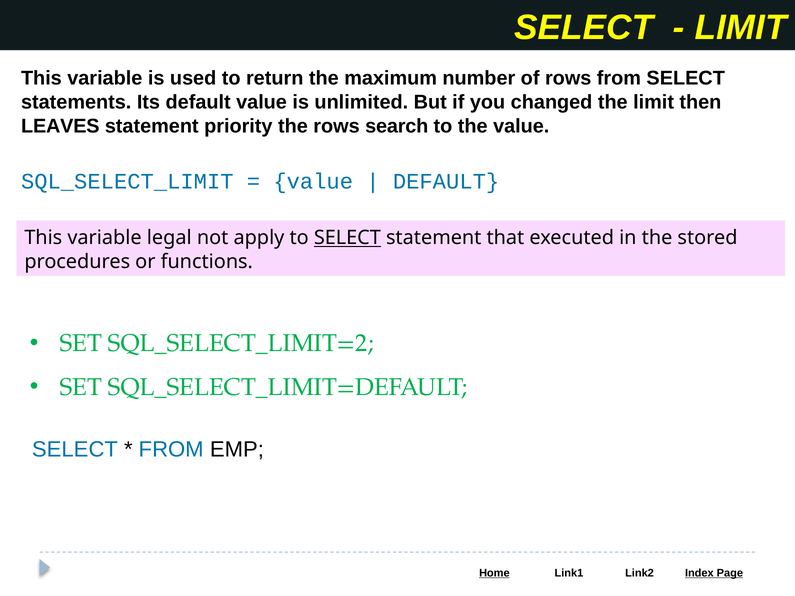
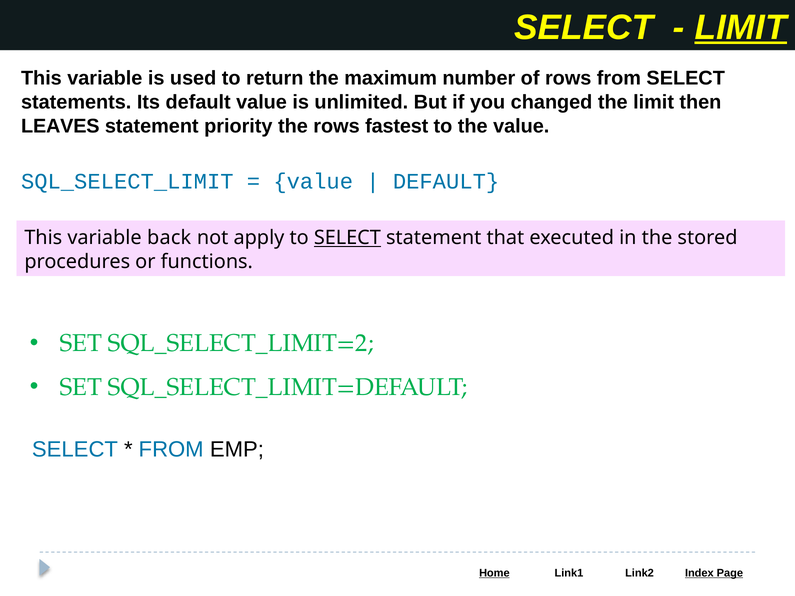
LIMIT underline: none -> present (741, 28)
search: search -> fastest (397, 126)
legal: legal -> back (169, 238)
